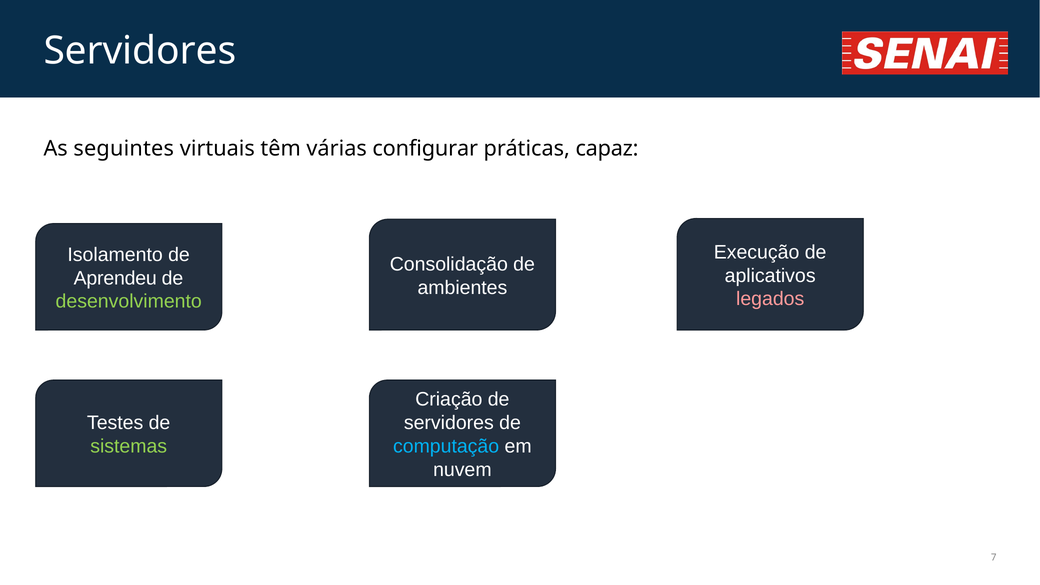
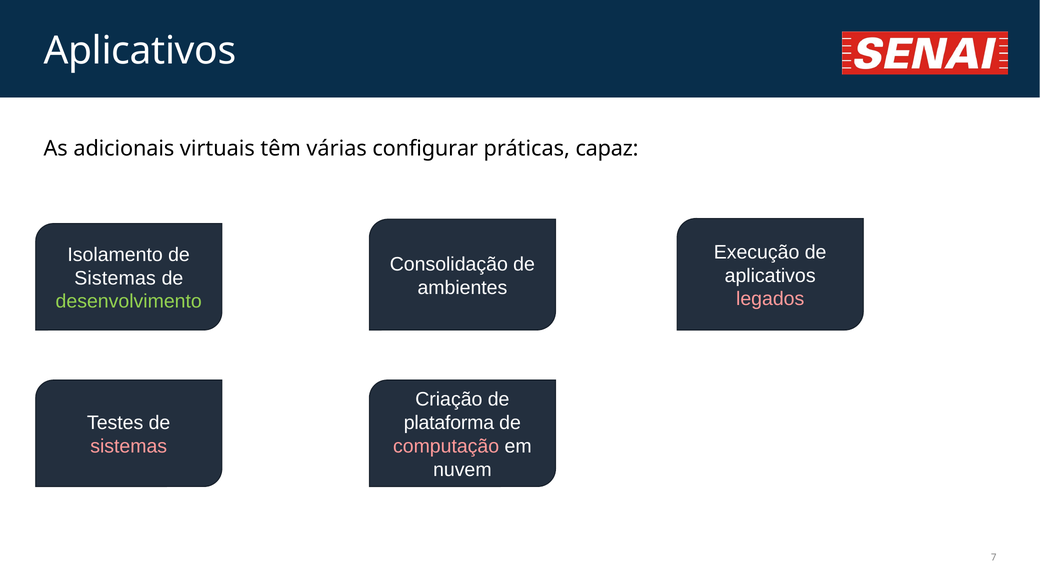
Servidores: Servidores -> Aplicativos (140, 51)
seguintes: seguintes -> adicionais (124, 148)
Aprendeu: Aprendeu -> Sistemas (115, 278)
servidores: servidores -> plataforma (449, 423)
sistemas colour: light green -> pink (129, 446)
computação colour: light blue -> pink (446, 446)
